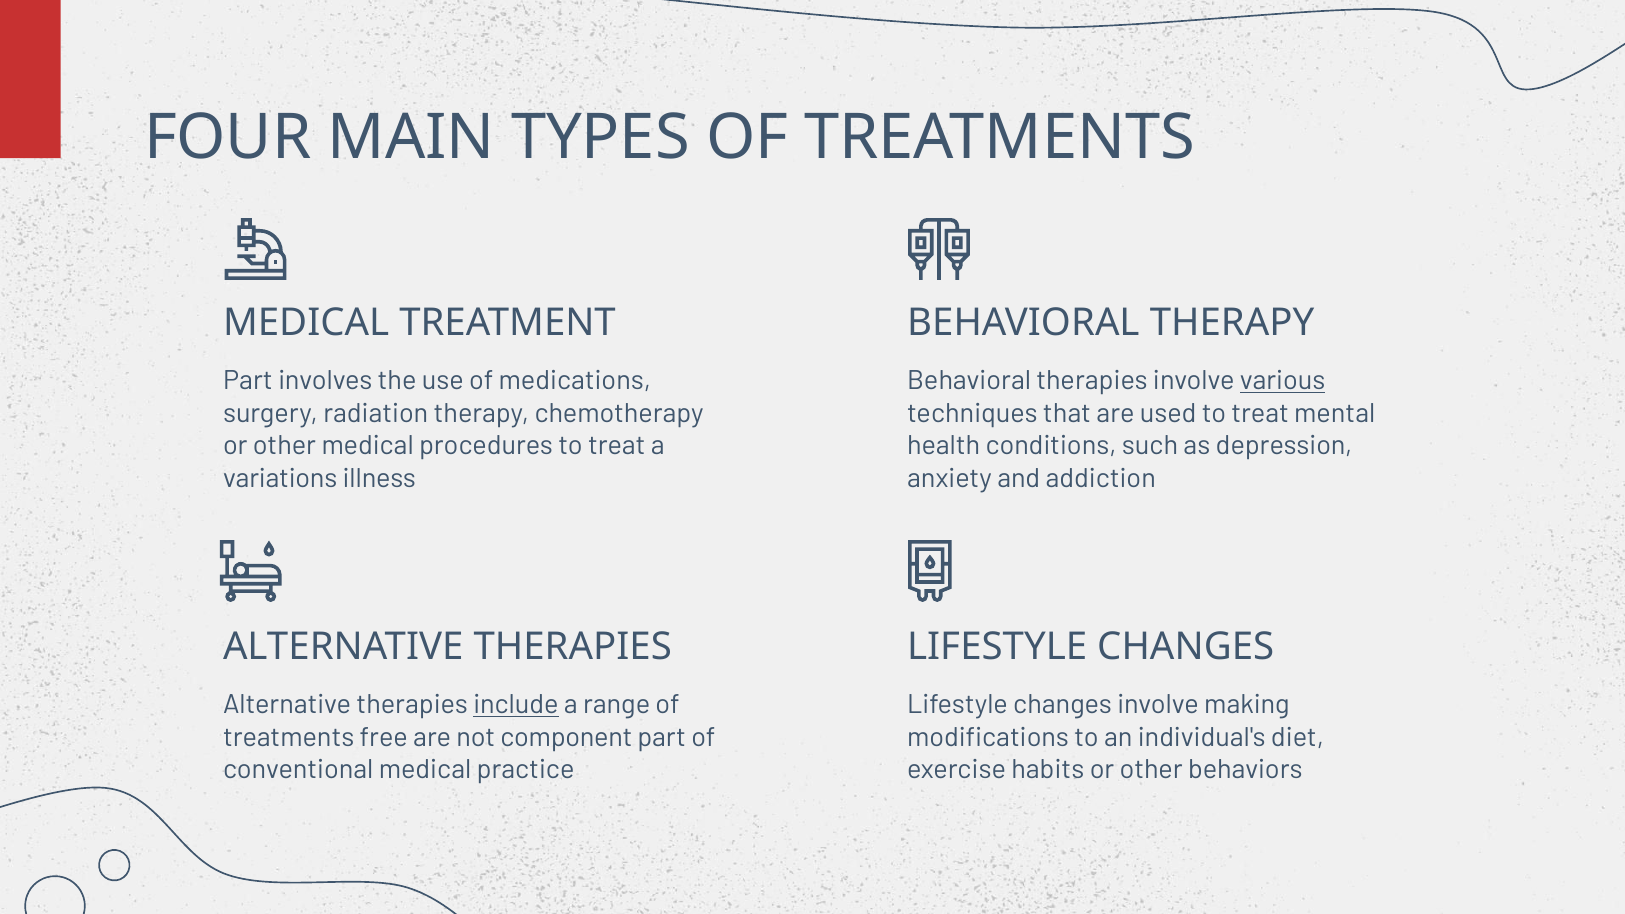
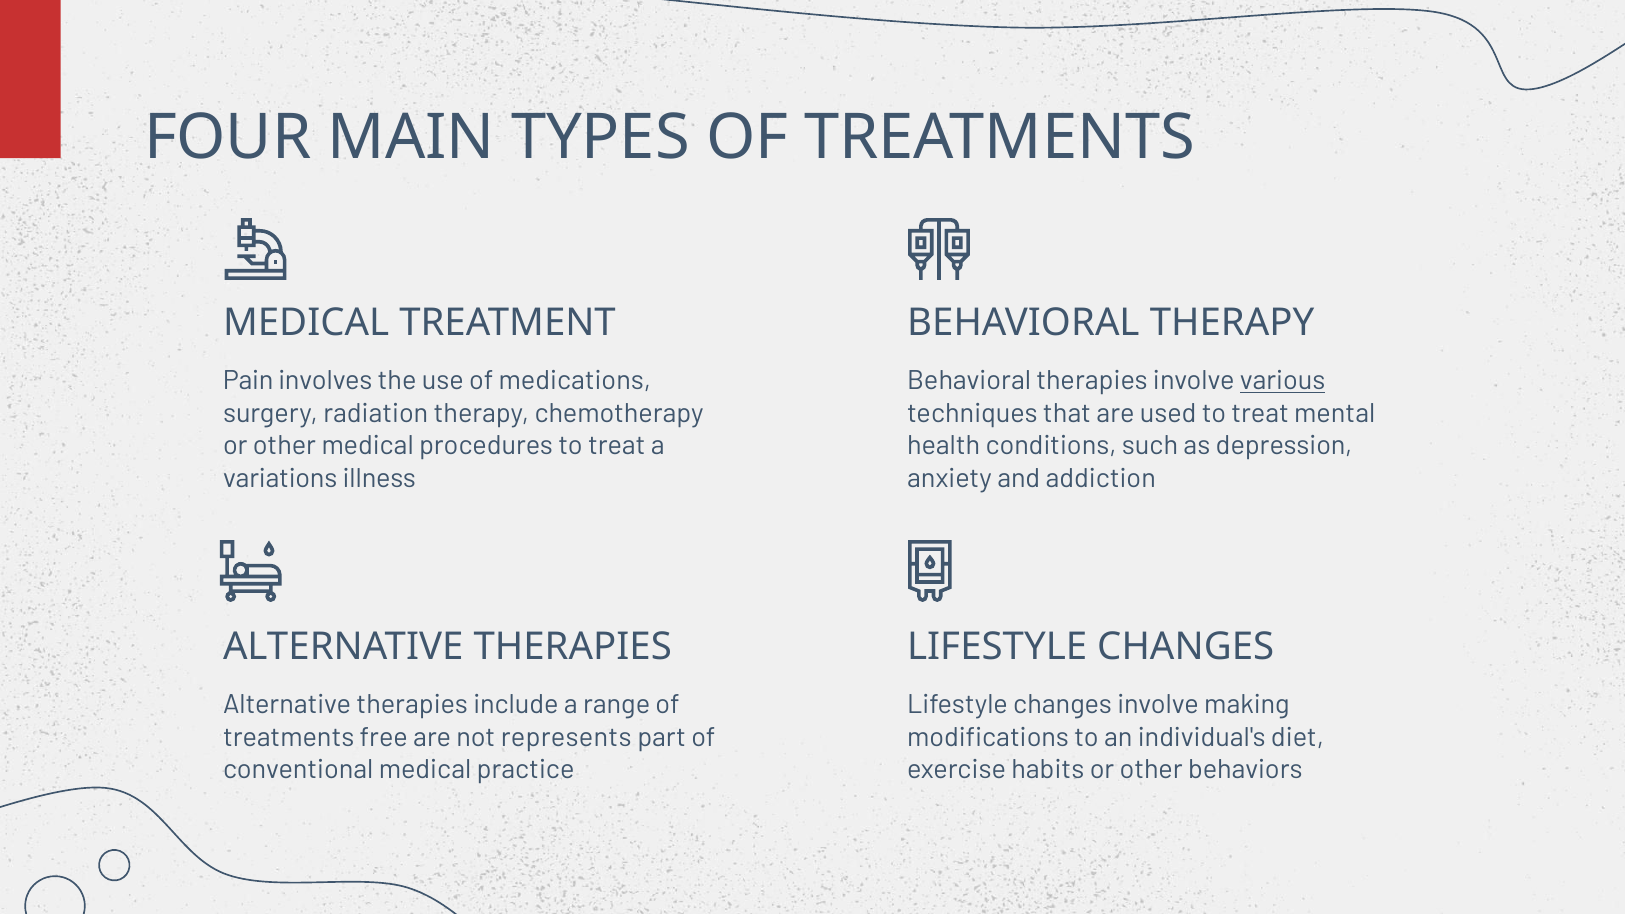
Part: Part -> Pain (248, 381)
include underline: present -> none (516, 705)
component: component -> represents (566, 737)
